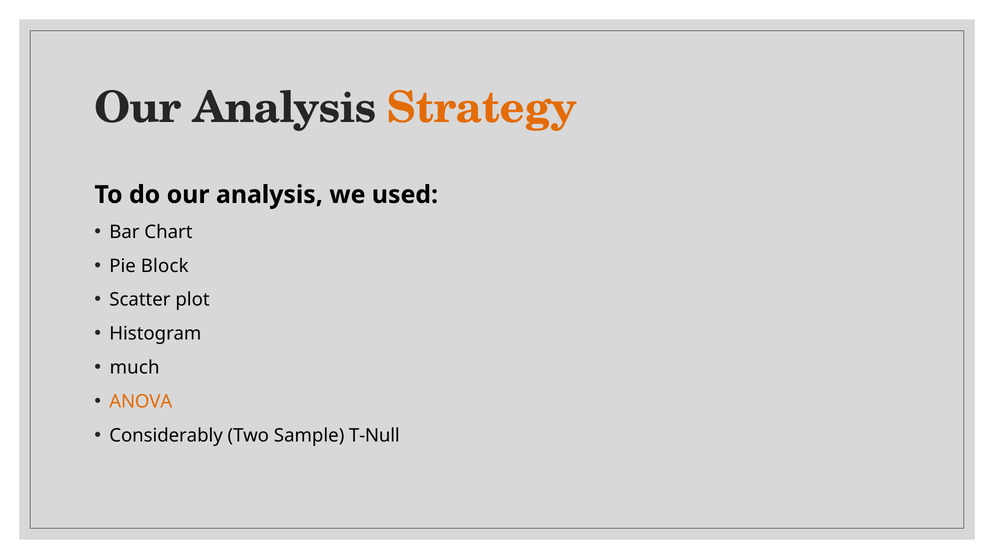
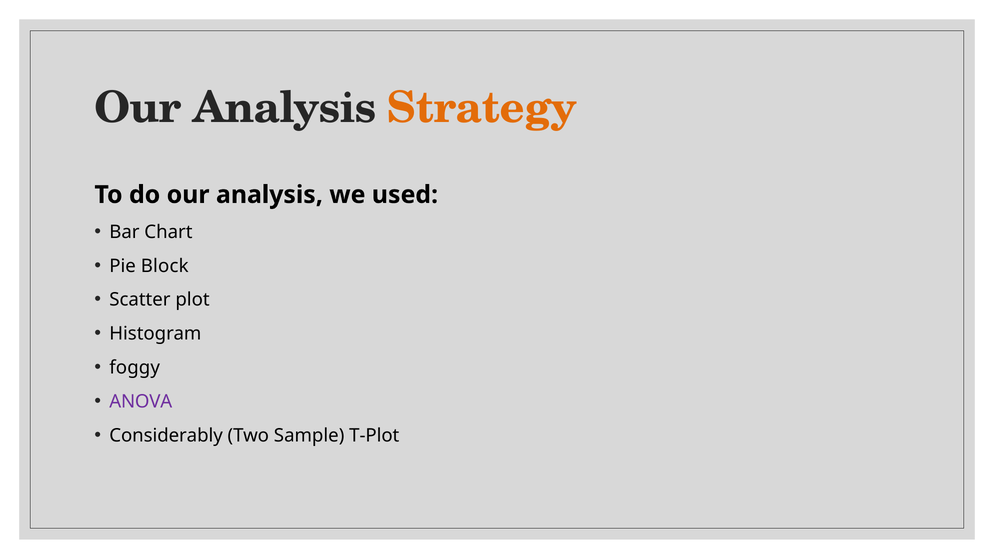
much: much -> foggy (135, 368)
ANOVA colour: orange -> purple (141, 402)
T-Null: T-Null -> T-Plot (374, 436)
